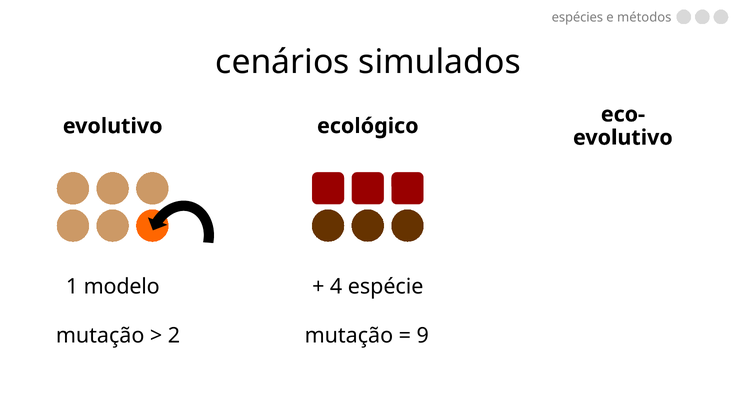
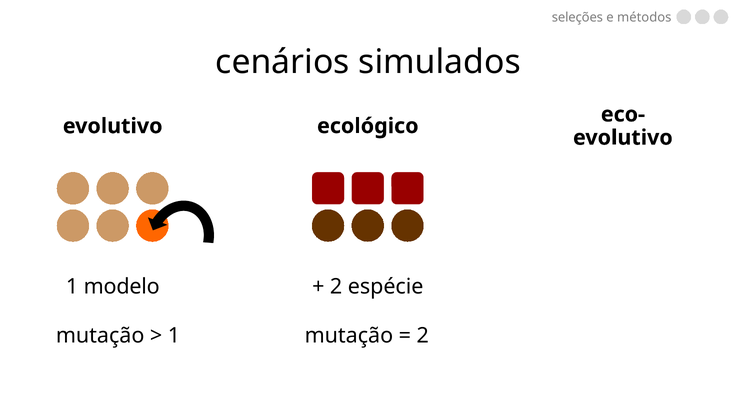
espécies: espécies -> seleções (577, 17)
4: 4 -> 2 (336, 286)
2: 2 -> 1 (174, 335)
9: 9 -> 2 (423, 335)
